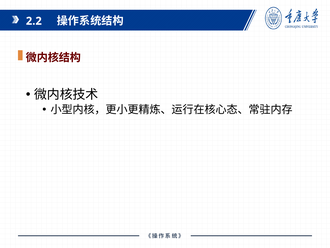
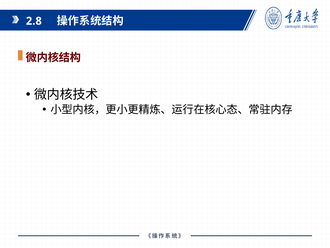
2.2: 2.2 -> 2.8 (34, 21)
